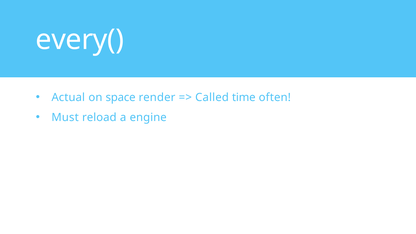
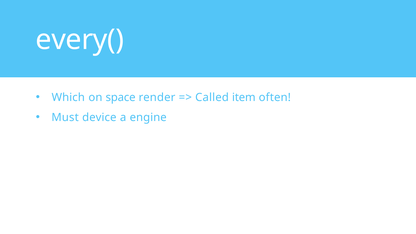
Actual: Actual -> Which (68, 98)
time: time -> item (244, 98)
reload: reload -> device (99, 117)
